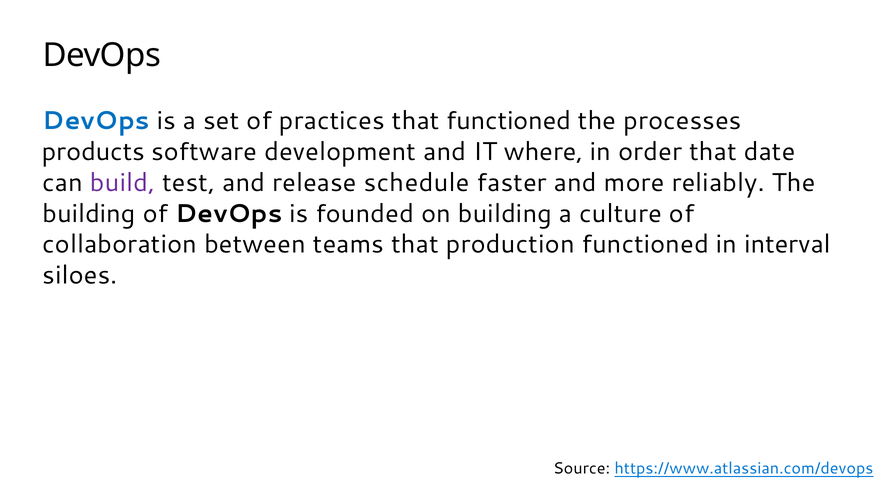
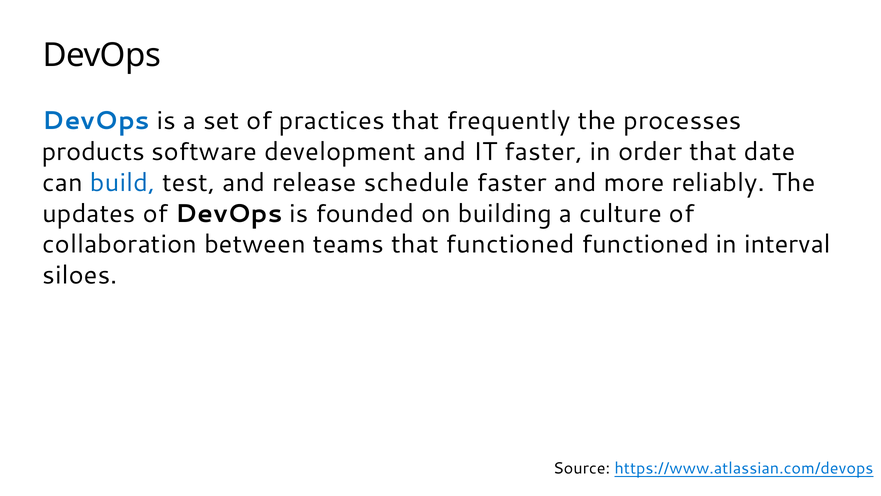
that functioned: functioned -> frequently (509, 121)
IT where: where -> faster (544, 152)
build colour: purple -> blue (123, 183)
building: building -> updates (89, 213)
that production: production -> functioned (510, 244)
